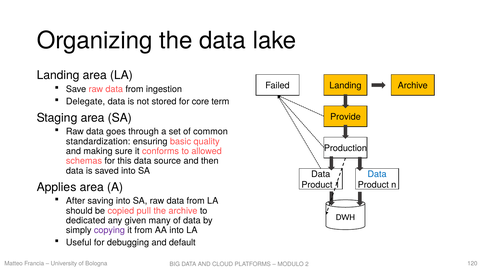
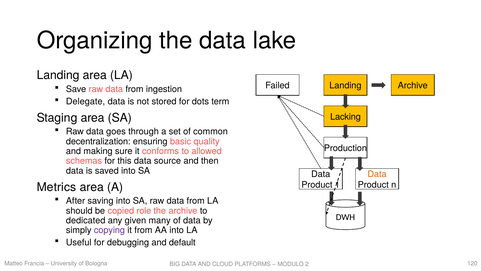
core: core -> dots (200, 101)
Provide: Provide -> Lacking (345, 117)
standardization: standardization -> decentralization (98, 141)
Data colour: blue -> orange (377, 174)
Applies: Applies -> Metrics (56, 187)
pull: pull -> role (144, 210)
